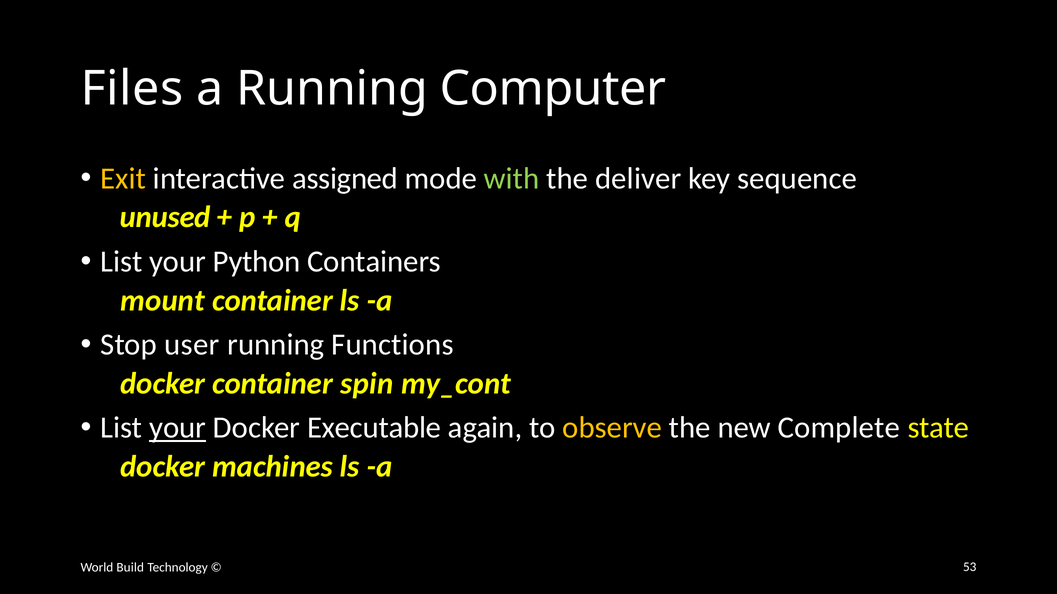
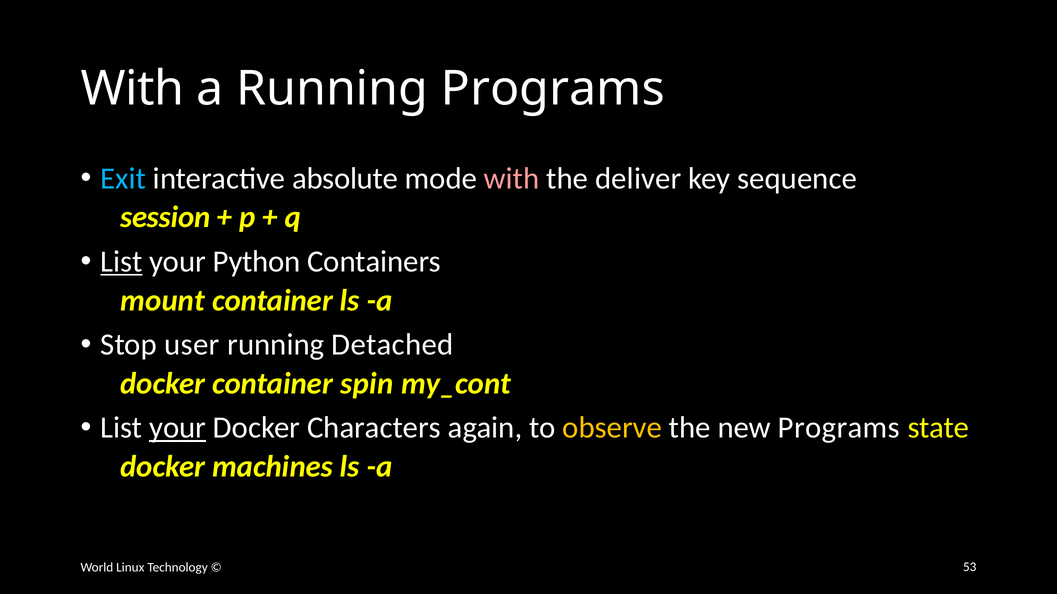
Files: Files -> With (132, 89)
Running Computer: Computer -> Programs (553, 89)
Exit colour: yellow -> light blue (123, 179)
assigned: assigned -> absolute (345, 179)
with colour: light green -> pink (512, 179)
unused: unused -> session (165, 218)
List underline: none -> present (121, 262)
Functions: Functions -> Detached (392, 345)
Executable: Executable -> Characters (374, 428)
new Complete: Complete -> Programs (839, 428)
Build: Build -> Linux (130, 568)
